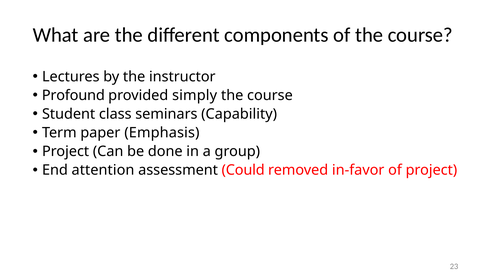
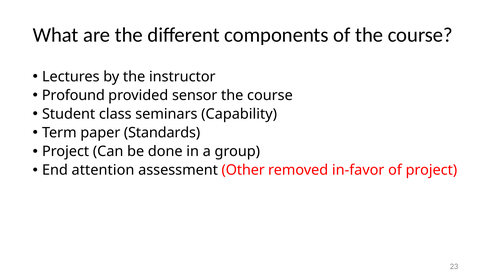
simply: simply -> sensor (195, 95)
Emphasis: Emphasis -> Standards (162, 133)
Could: Could -> Other (243, 170)
